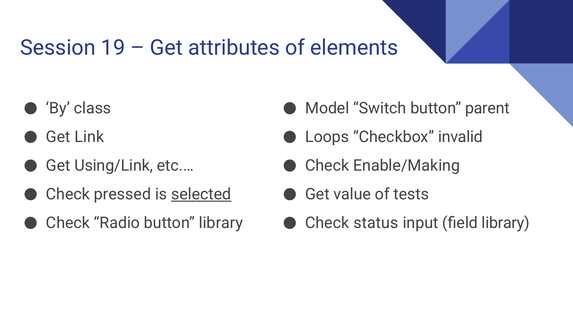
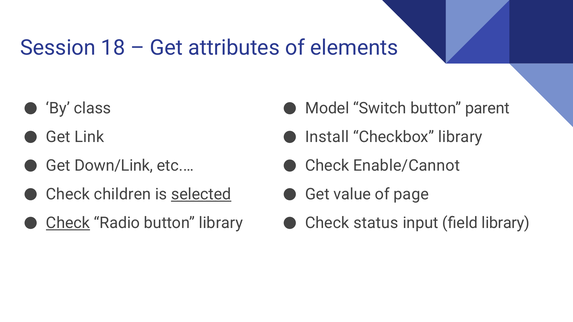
19: 19 -> 18 (113, 48)
Loops: Loops -> Install (327, 137)
Checkbox invalid: invalid -> library (460, 137)
Using/Link: Using/Link -> Down/Link (114, 166)
Enable/Making: Enable/Making -> Enable/Cannot (407, 166)
pressed: pressed -> children (122, 194)
tests: tests -> page (411, 194)
Check underline: none -> present (68, 223)
